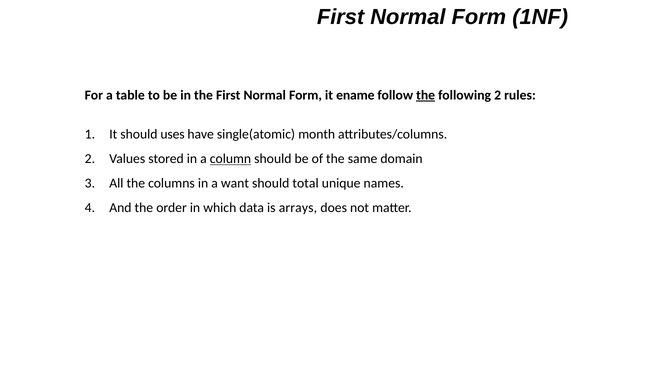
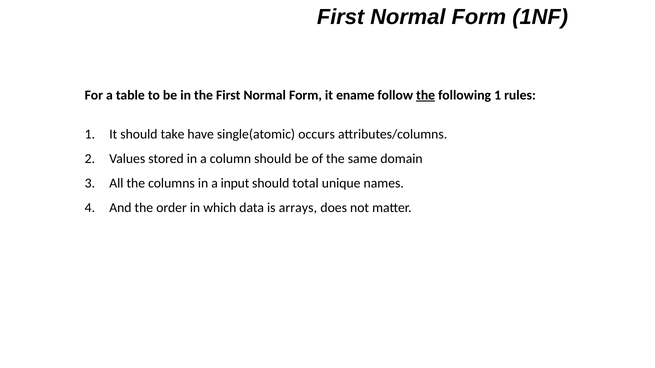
following 2: 2 -> 1 (498, 95)
uses: uses -> take (173, 135)
month: month -> occurs (317, 135)
column underline: present -> none (231, 159)
want: want -> input (235, 184)
